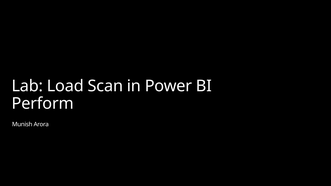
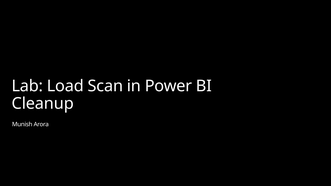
Perform: Perform -> Cleanup (43, 104)
